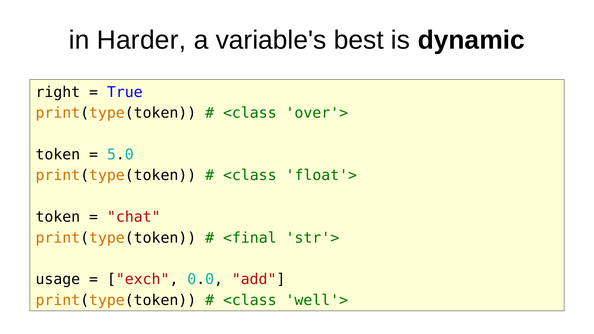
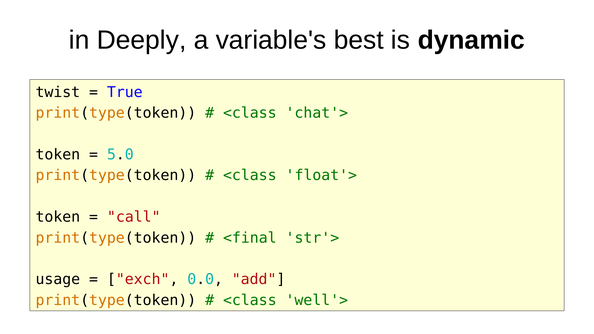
Harder: Harder -> Deeply (142, 40)
right: right -> twist (58, 92)
over'>: over'> -> chat'> (317, 113)
chat: chat -> call (134, 217)
